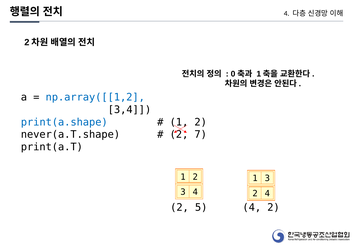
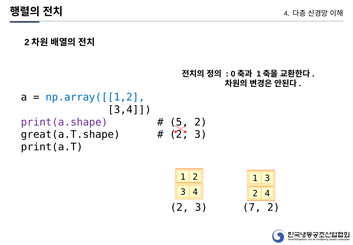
print(a.shape colour: blue -> purple (64, 122)
1: 1 -> 5 (179, 122)
never(a.T.shape: never(a.T.shape -> great(a.T.shape (70, 134)
7: 7 -> 3 (201, 134)
5: 5 -> 3 (201, 207)
4: 4 -> 7 (252, 207)
